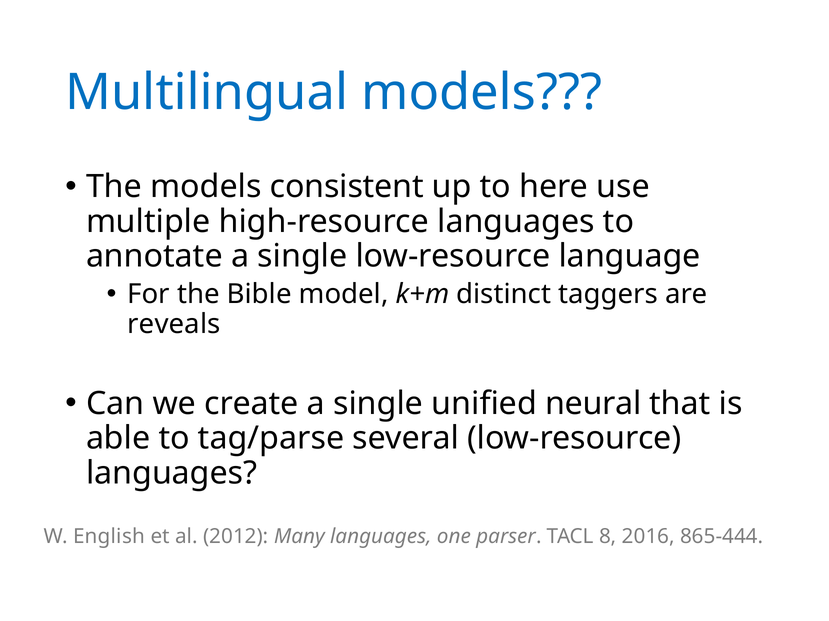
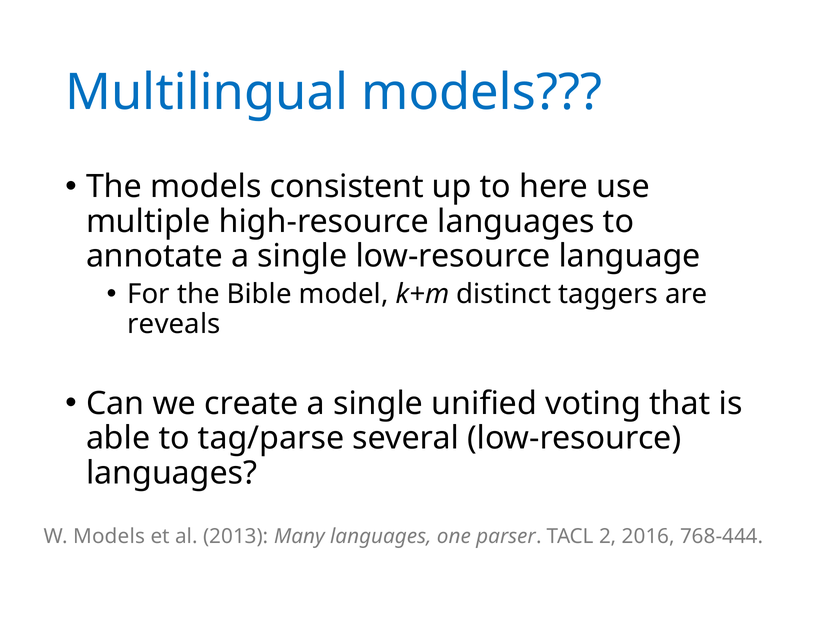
neural: neural -> voting (593, 404)
W English: English -> Models (109, 537)
2012: 2012 -> 2013 (236, 537)
8: 8 -> 2 (608, 537)
865-444: 865-444 -> 768-444 (722, 537)
